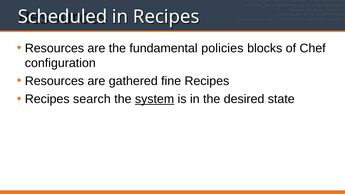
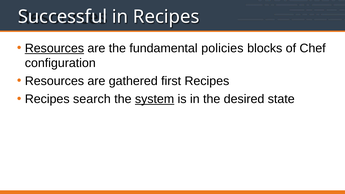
Scheduled: Scheduled -> Successful (62, 17)
Resources underline: none -> present (54, 48)
fine: fine -> first (171, 81)
